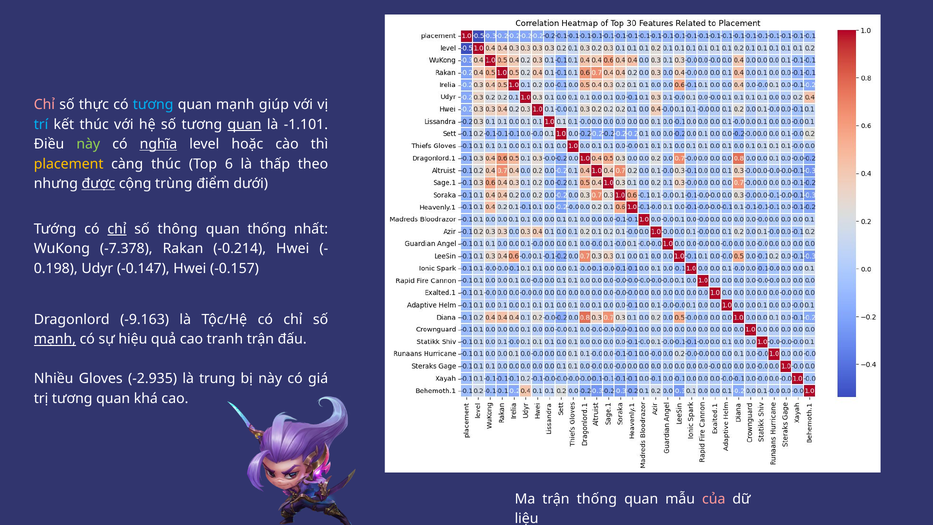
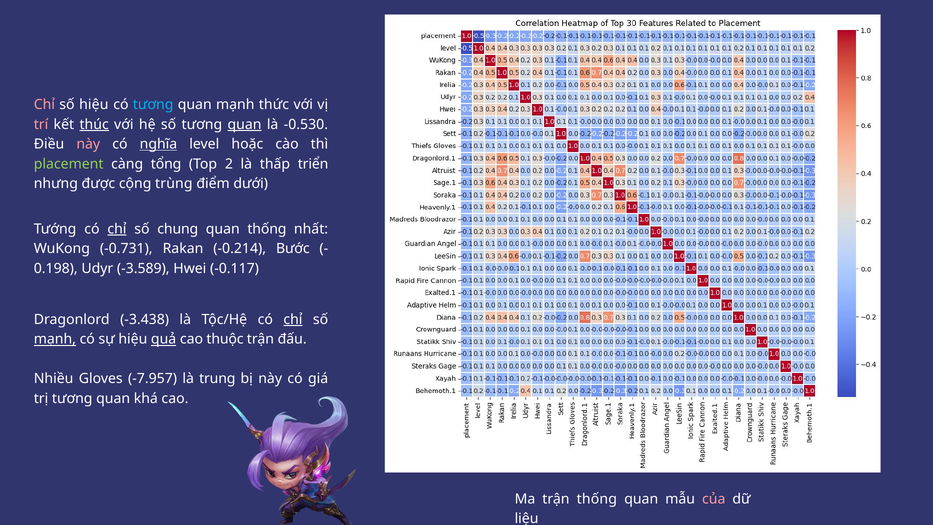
số thực: thực -> hiệu (94, 105)
giúp: giúp -> thức (274, 105)
trí colour: light blue -> pink (41, 124)
thúc underline: none -> present (94, 124)
-1.101: -1.101 -> -0.530 (306, 124)
này colour: light green -> pink (88, 144)
placement colour: yellow -> light green (69, 164)
càng thúc: thúc -> tổng (166, 164)
6: 6 -> 2 (229, 164)
theo: theo -> triển (313, 164)
được underline: present -> none (98, 184)
thông: thông -> chung (178, 229)
-7.378: -7.378 -> -0.731 (126, 249)
-0.214 Hwei: Hwei -> Bước (293, 249)
-0.147: -0.147 -> -3.589 (143, 268)
-0.157: -0.157 -> -0.117 (235, 268)
-9.163: -9.163 -> -3.438 (145, 320)
chỉ underline: none -> present (293, 320)
quả underline: none -> present (164, 339)
tranh: tranh -> thuộc (225, 339)
-2.935: -2.935 -> -7.957 (153, 379)
